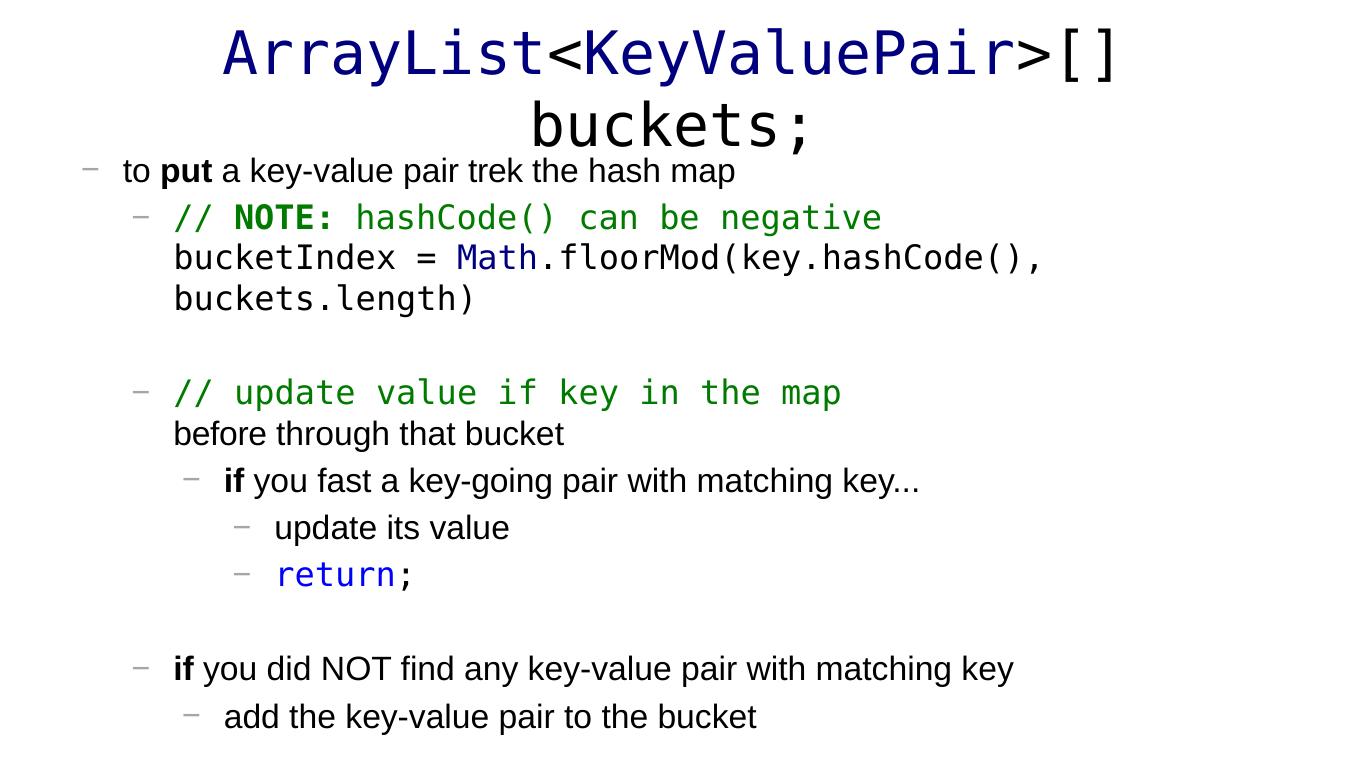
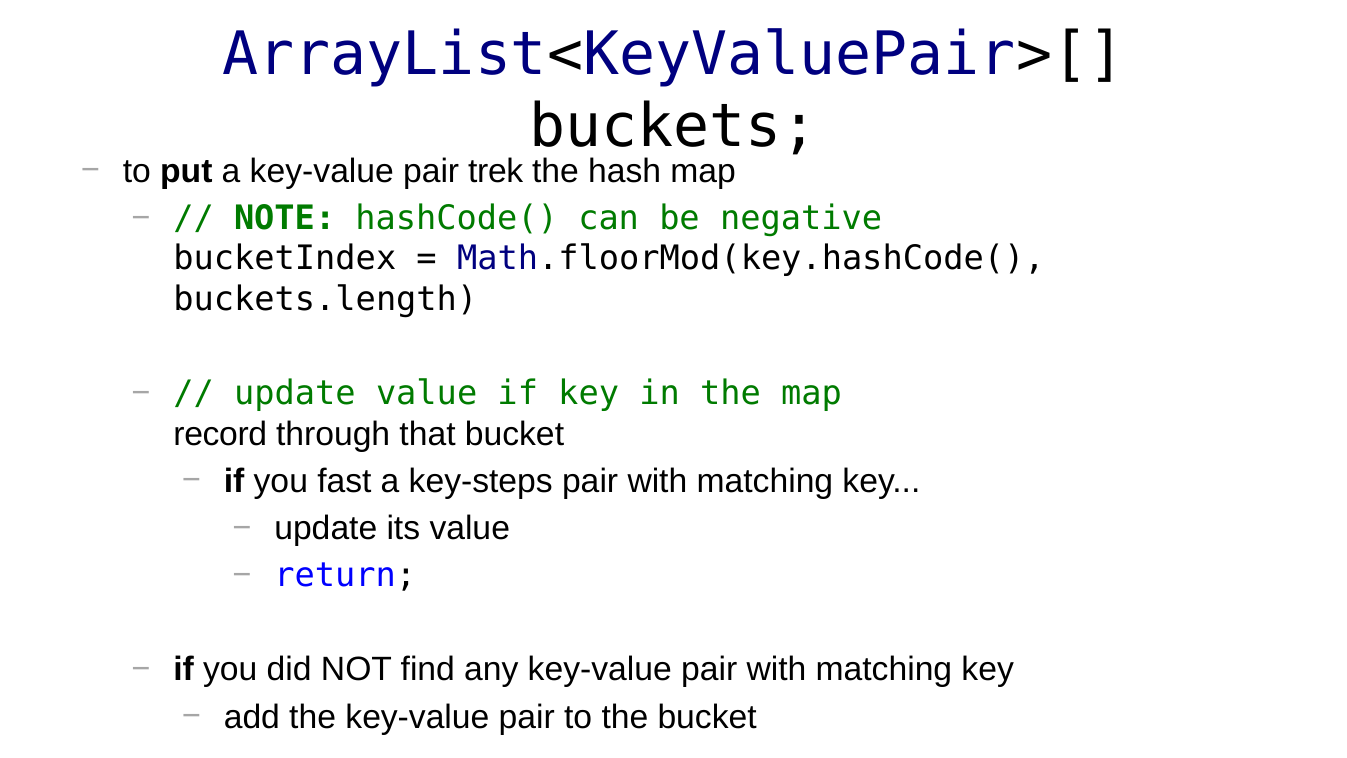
before: before -> record (220, 434)
key-going: key-going -> key-steps (481, 481)
